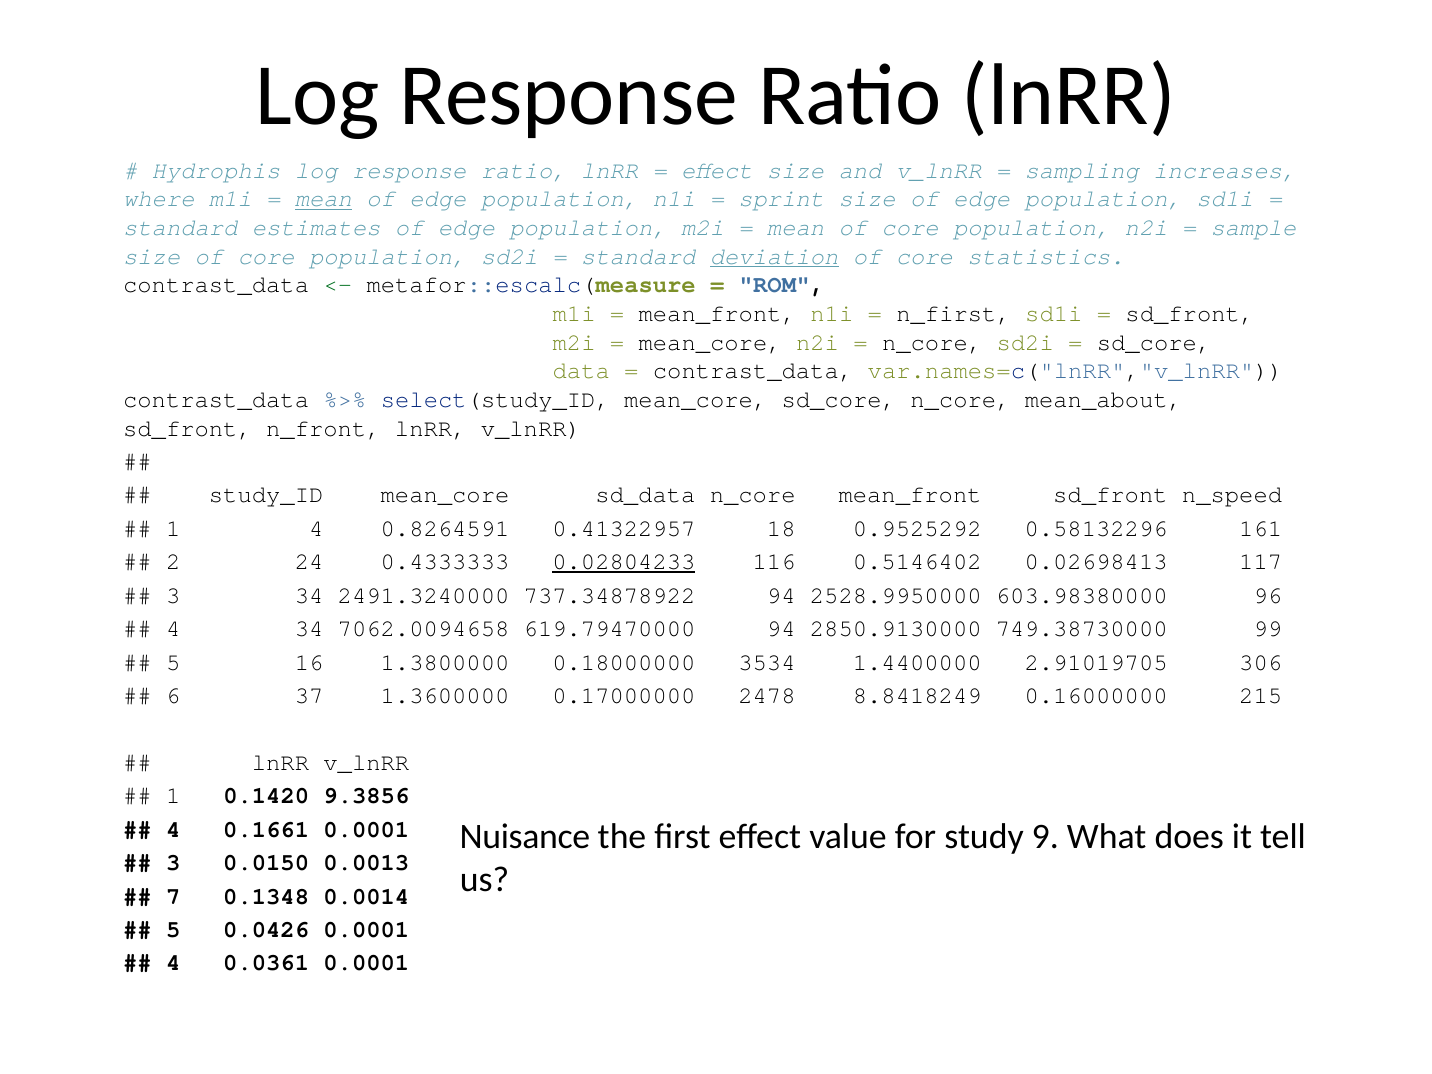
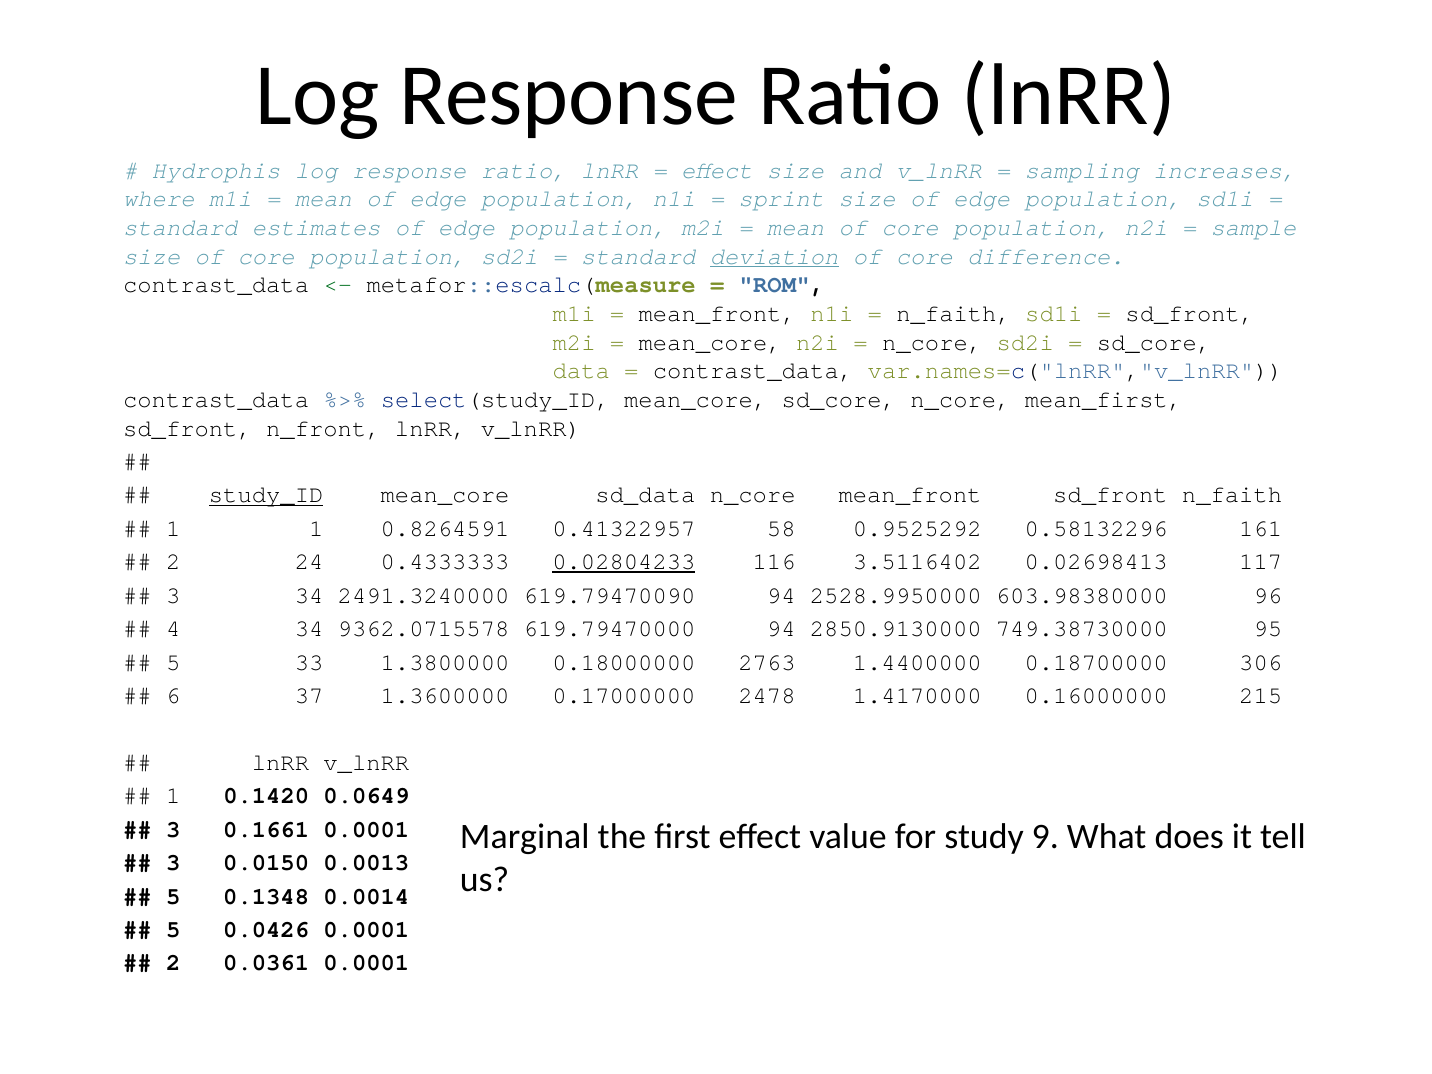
mean underline: present -> none (323, 199)
statistics: statistics -> difference (1046, 256)
n_first: n_first -> n_faith (954, 314)
mean_about: mean_about -> mean_first (1104, 400)
study_ID underline: none -> present (266, 495)
sd_front n_speed: n_speed -> n_faith (1232, 495)
1 4: 4 -> 1 (316, 528)
18: 18 -> 58 (781, 528)
0.5146402: 0.5146402 -> 3.5116402 (917, 562)
737.34878922: 737.34878922 -> 619.79470090 (610, 595)
7062.0094658: 7062.0094658 -> 9362.0715578 (424, 629)
99: 99 -> 95 (1268, 629)
16: 16 -> 33 (309, 662)
3534: 3534 -> 2763 (767, 662)
2.91019705: 2.91019705 -> 0.18700000 (1096, 662)
8.8418249: 8.8418249 -> 1.4170000 (917, 696)
9.3856: 9.3856 -> 0.0649 (366, 796)
4: 4 -> 3 (173, 829)
Nuisance: Nuisance -> Marginal (525, 836)
7: 7 -> 5 (173, 896)
4: 4 -> 2 (173, 963)
